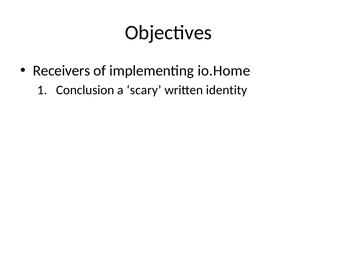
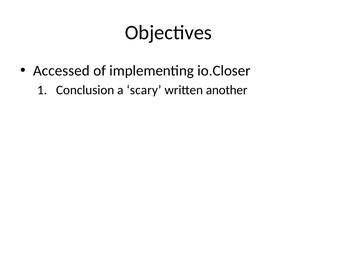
Receivers: Receivers -> Accessed (61, 71)
io.Home: io.Home -> io.Closer (224, 71)
identity: identity -> another (227, 90)
